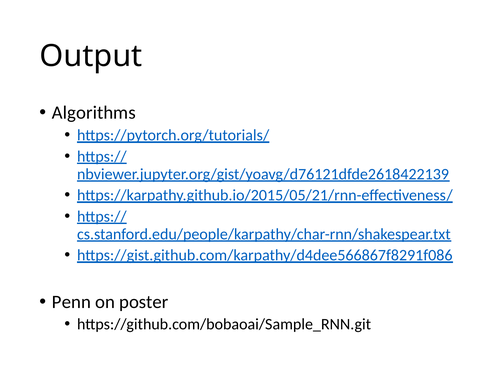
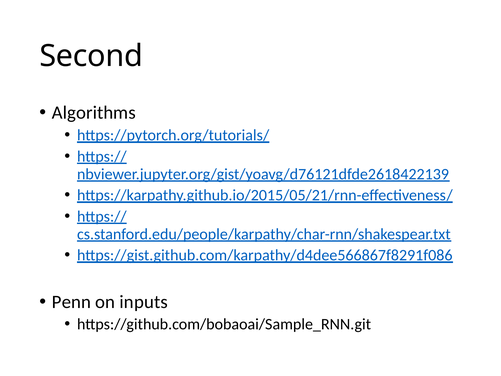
Output: Output -> Second (91, 56)
poster: poster -> inputs (144, 302)
